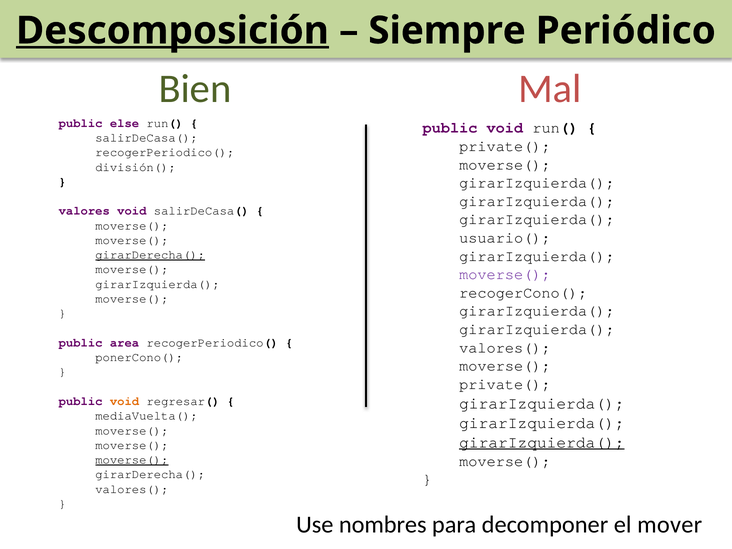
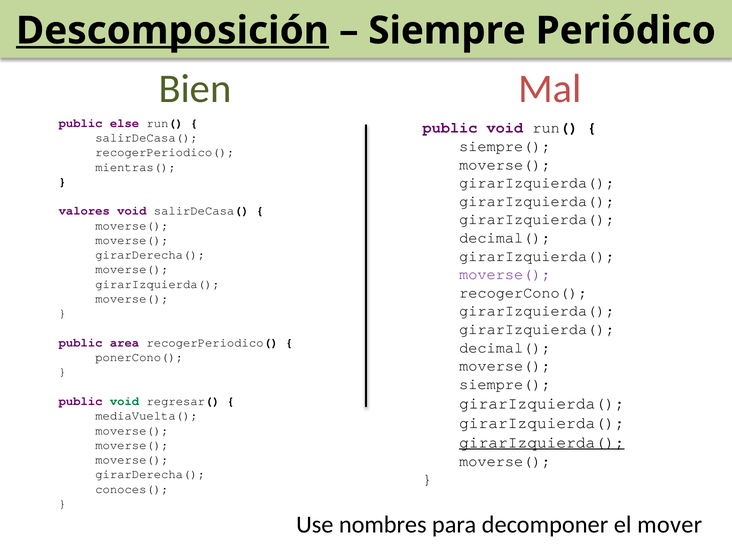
private(: private( -> siempre( (505, 146)
división(: división( -> mientras( (136, 167)
usuario(: usuario( -> decimal( (505, 238)
girarDerecha( underline: present -> none (150, 255)
valores(: valores( -> decimal( (505, 348)
private(: private( -> siempre( (505, 384)
void colour: orange -> green (125, 401)
moverse( underline: present -> none (132, 460)
valores(: valores( -> conoces( (132, 489)
